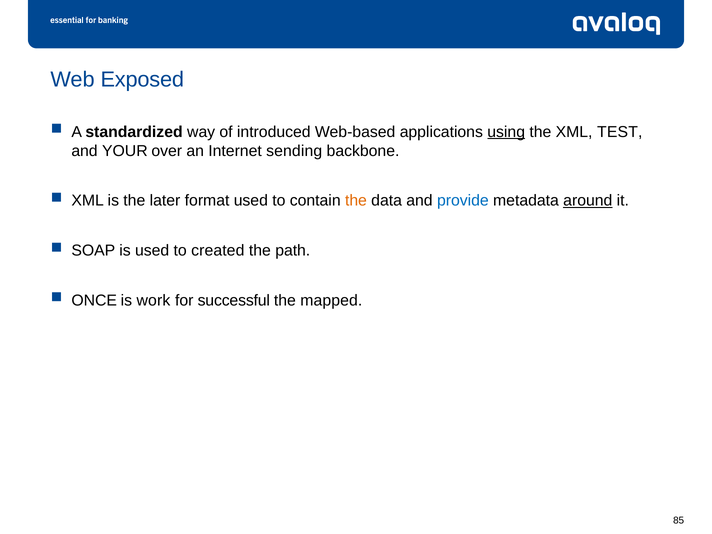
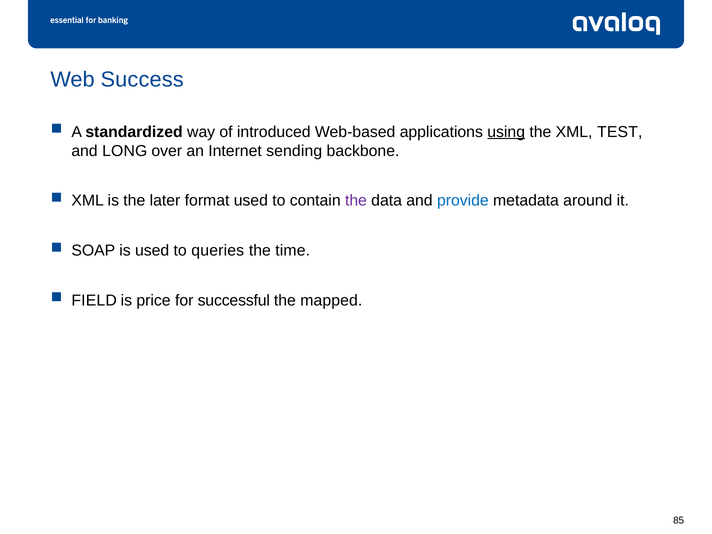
Exposed: Exposed -> Success (142, 80)
YOUR: YOUR -> LONG (125, 151)
the colour: orange -> purple (356, 201)
around underline: present -> none (588, 201)
created: created -> queries (218, 251)
path: path -> time (293, 251)
ONCE: ONCE -> FIELD (94, 300)
work: work -> price (154, 300)
